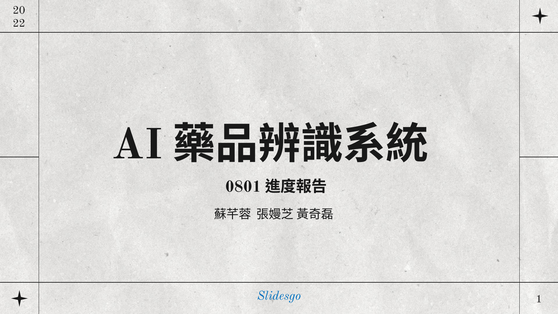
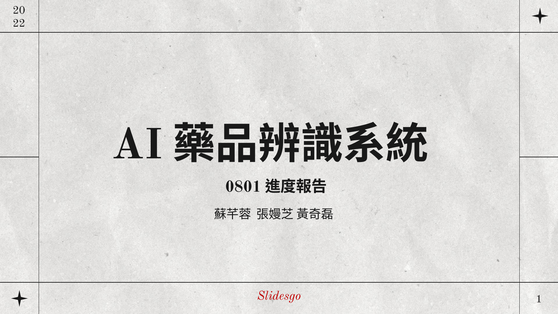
Slidesgo colour: blue -> red (279, 296)
